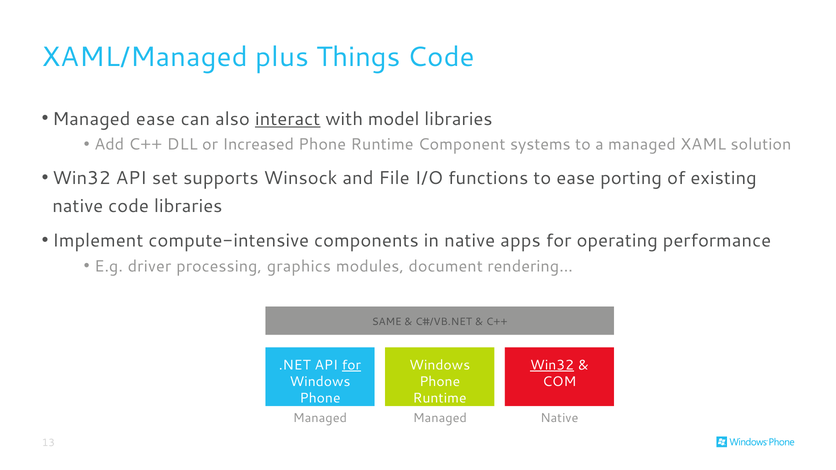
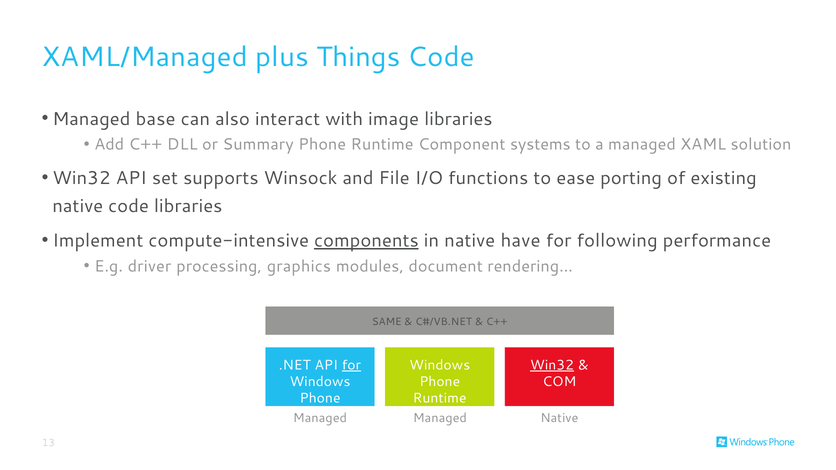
Managed ease: ease -> base (156, 119)
interact underline: present -> none (288, 119)
model: model -> image (394, 119)
Increased: Increased -> Summary (258, 145)
components underline: none -> present (366, 241)
apps: apps -> have (521, 241)
operating: operating -> following (617, 241)
